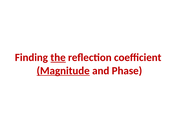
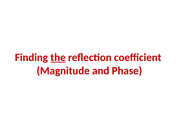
Magnitude underline: present -> none (63, 70)
